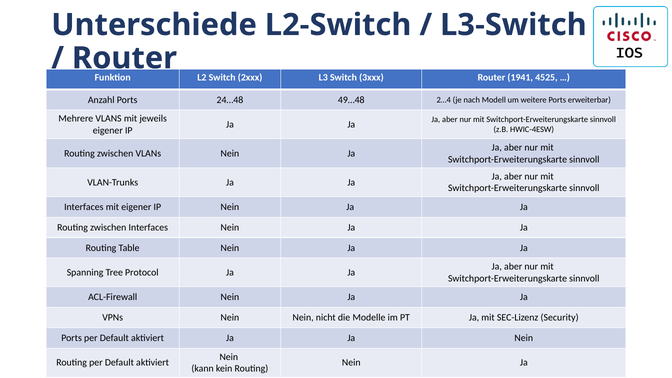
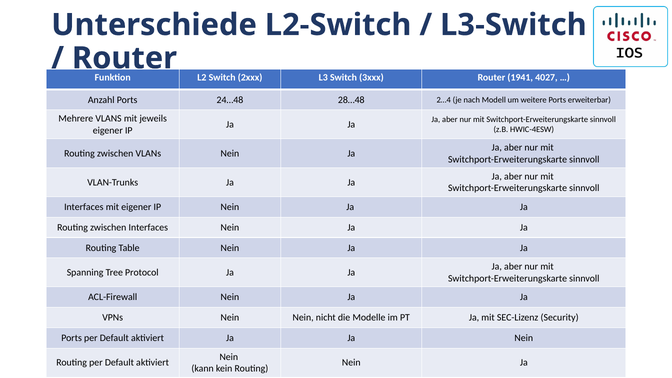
4525: 4525 -> 4027 (546, 78)
49…48: 49…48 -> 28…48 (351, 100)
